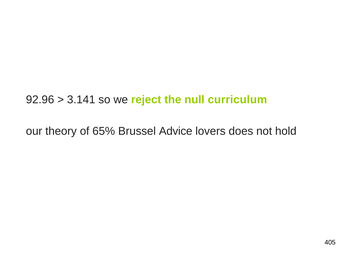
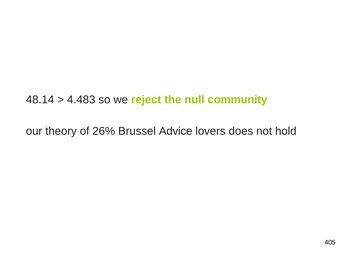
92.96: 92.96 -> 48.14 (40, 100)
3.141: 3.141 -> 4.483 (81, 100)
curriculum: curriculum -> community (237, 100)
65%: 65% -> 26% (104, 131)
